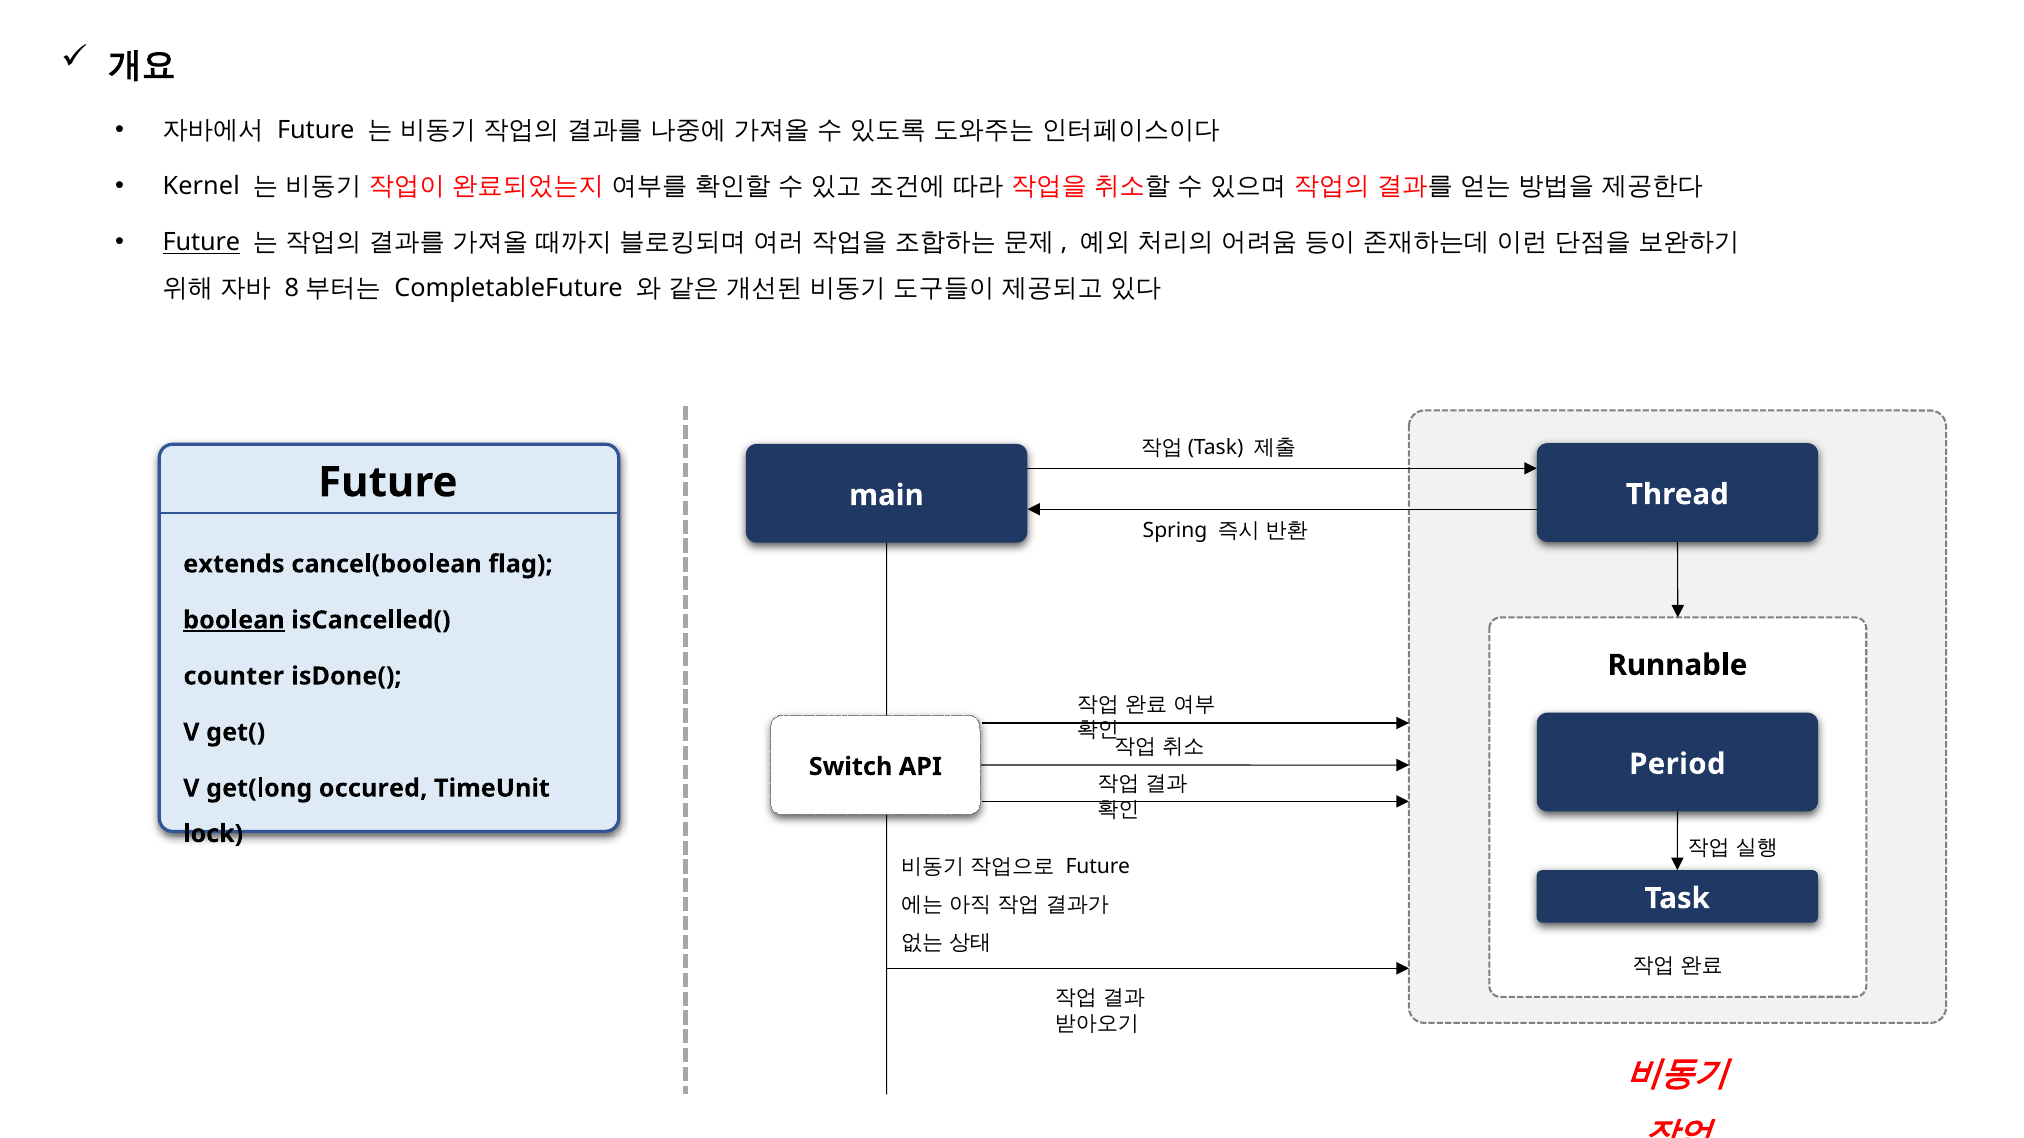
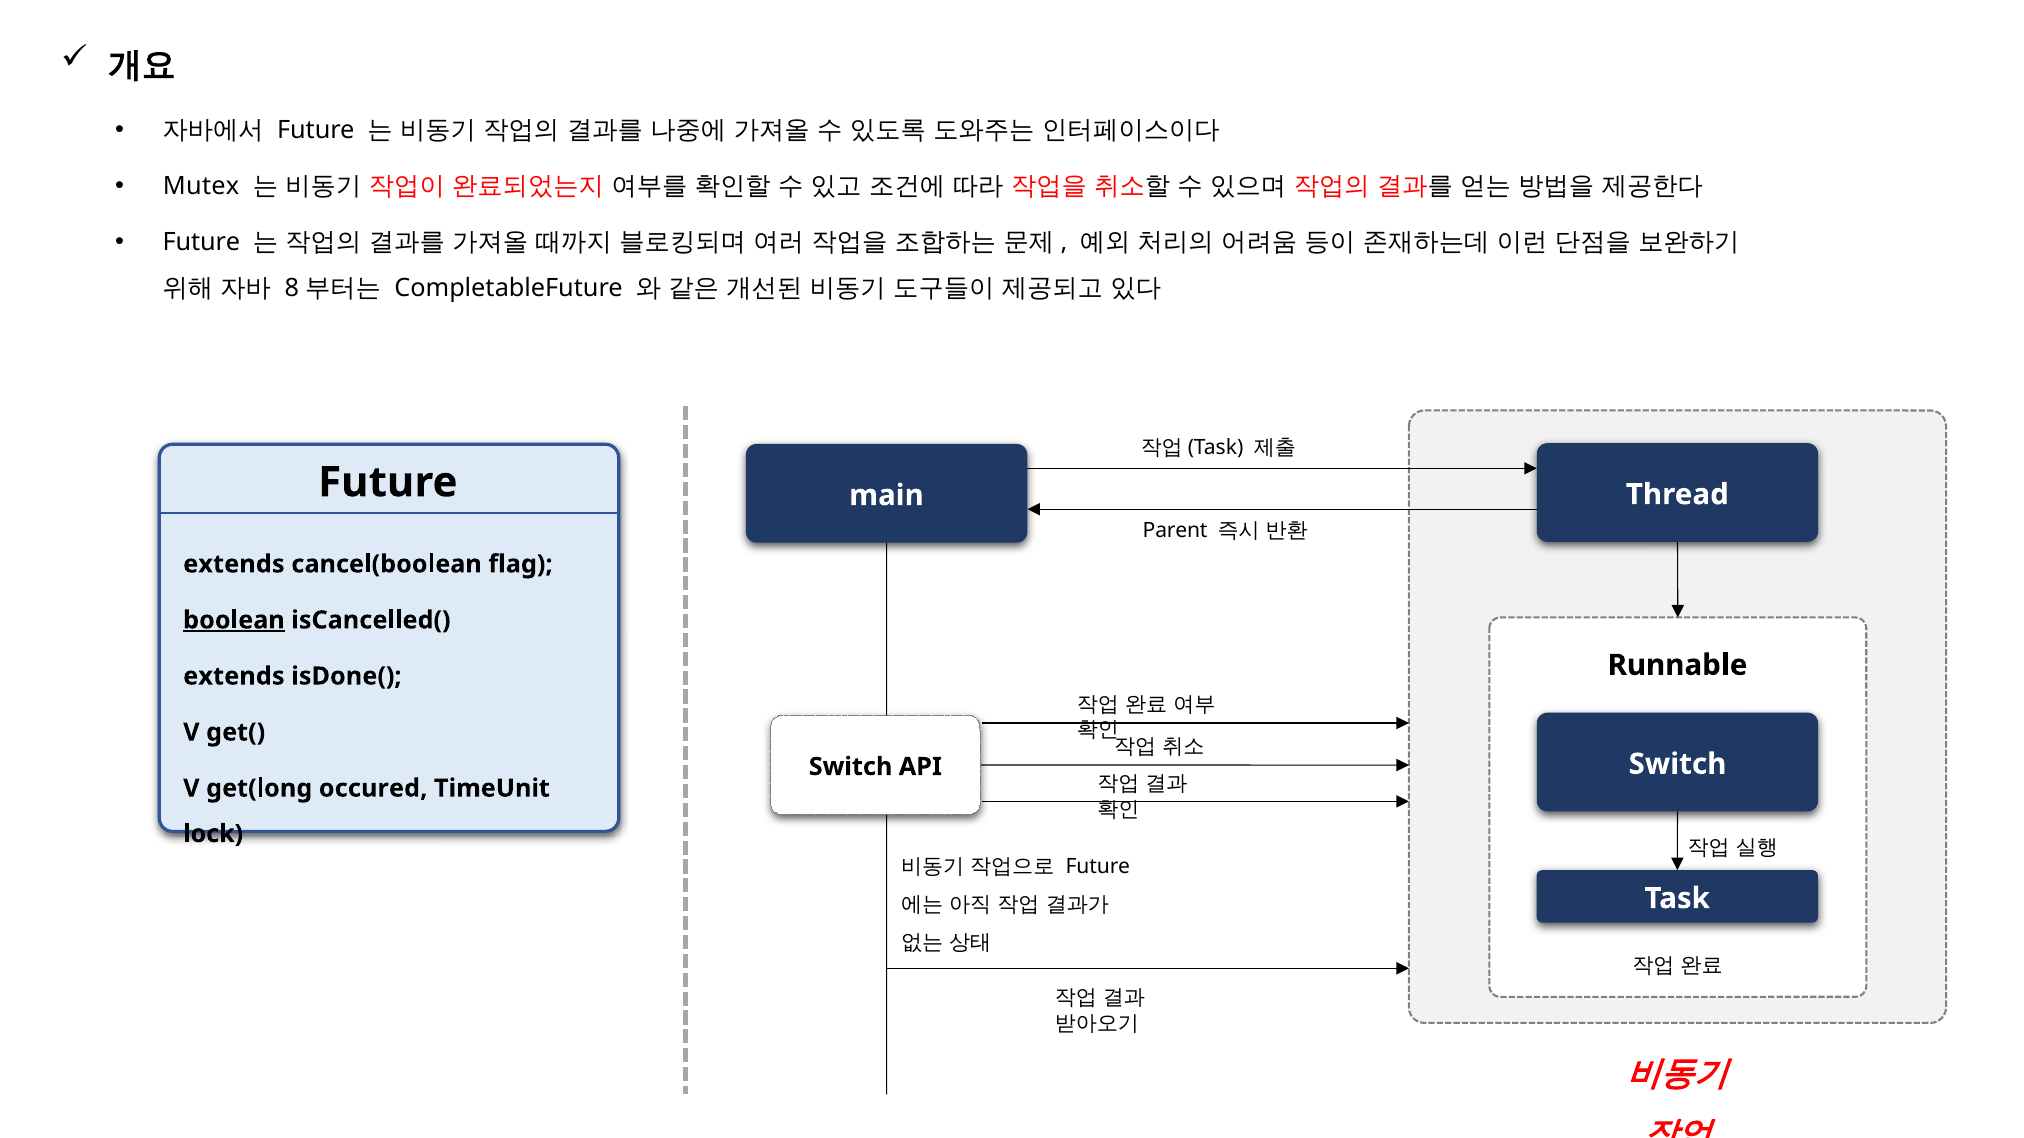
Kernel: Kernel -> Mutex (201, 187)
Future underline: present -> none (201, 243)
Spring: Spring -> Parent (1175, 531)
counter: counter -> extends (234, 676)
Period: Period -> Switch (1677, 764)
